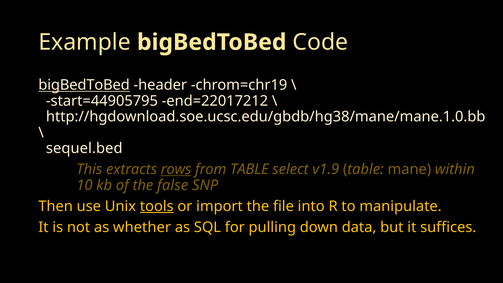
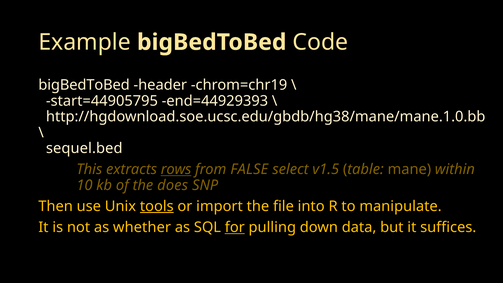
bigBedToBed underline: present -> none (84, 85)
end=22017212: end=22017212 -> end=44929393 (215, 101)
from TABLE: TABLE -> FALSE (249, 169)
v1.9: v1.9 -> v1.5 (326, 169)
false: false -> does (173, 185)
for underline: none -> present (235, 227)
